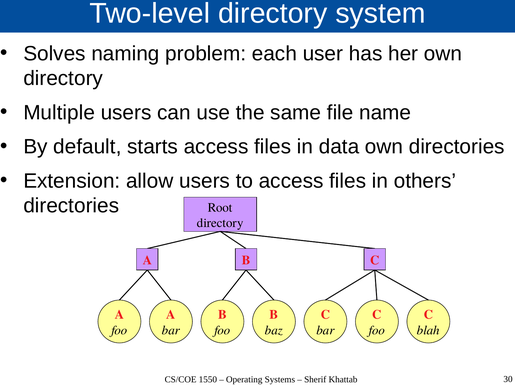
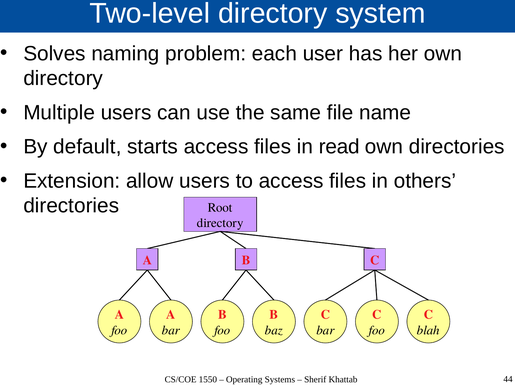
data: data -> read (339, 147)
30: 30 -> 44 (508, 379)
